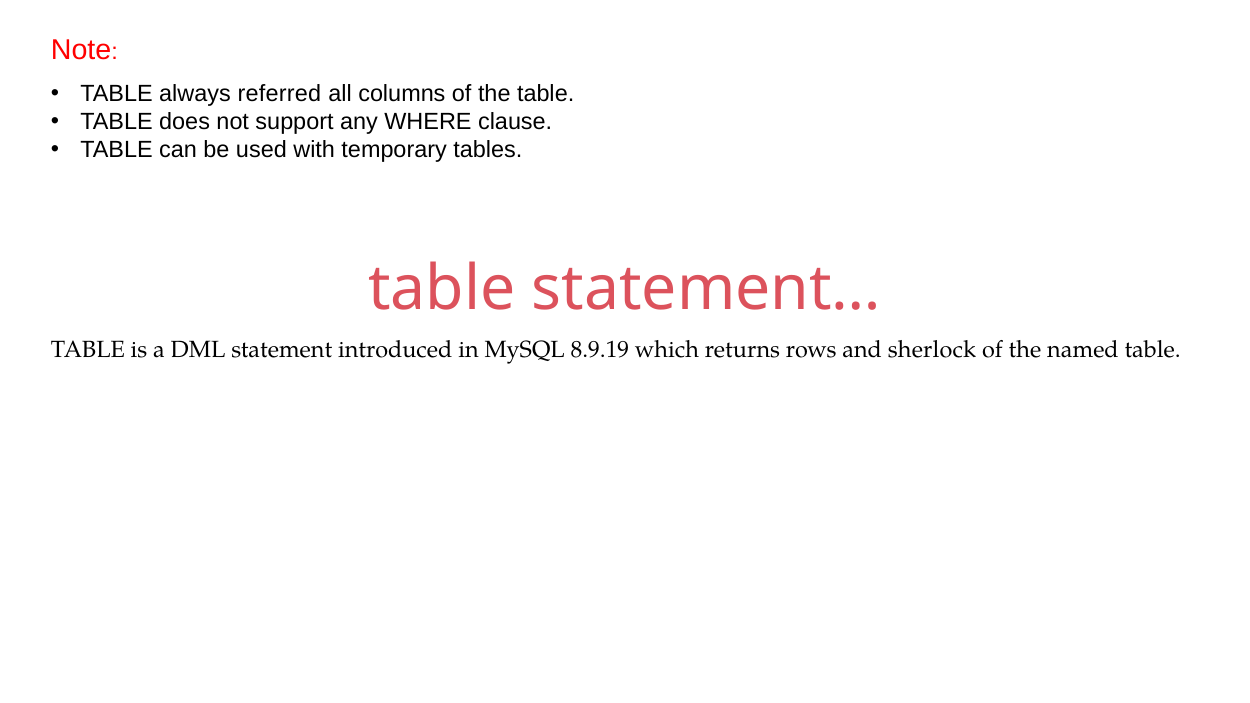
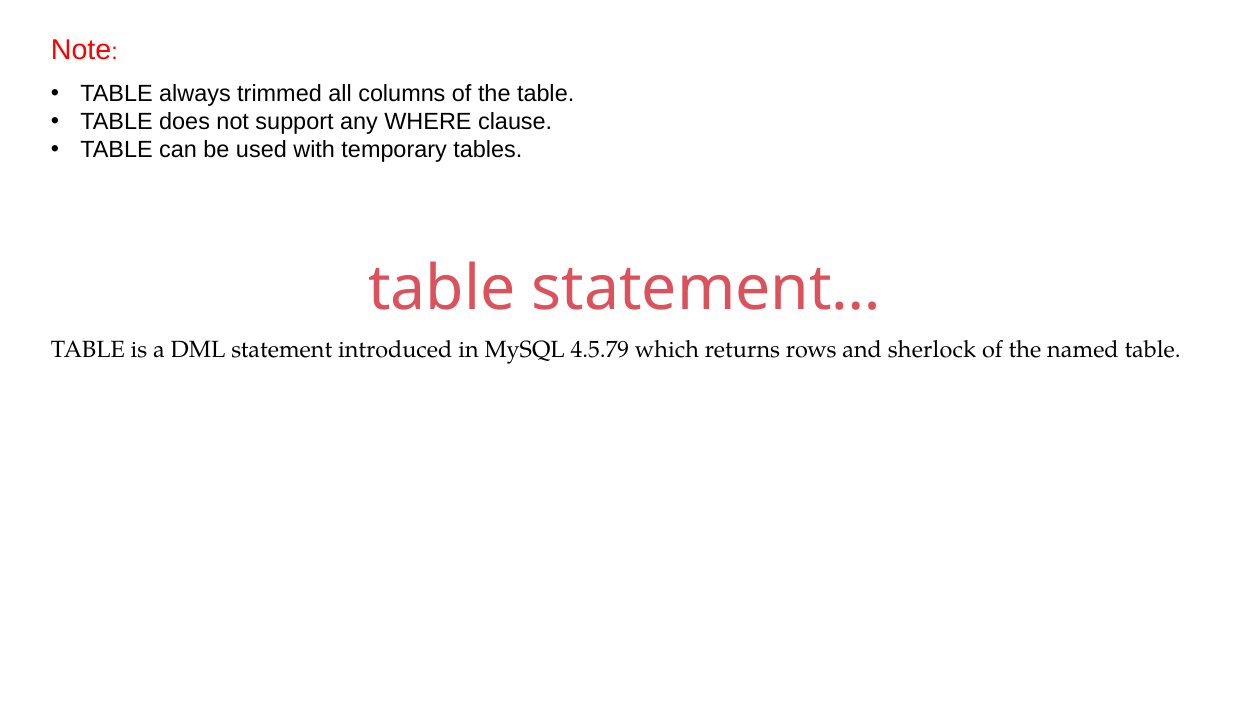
referred: referred -> trimmed (280, 94)
8.9.19: 8.9.19 -> 4.5.79 (600, 350)
